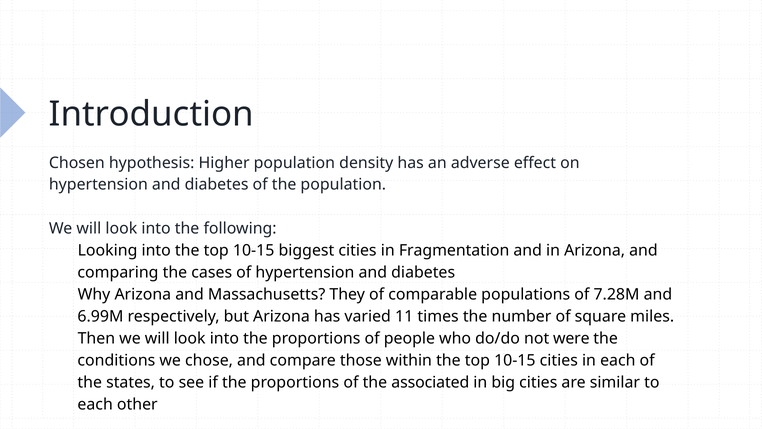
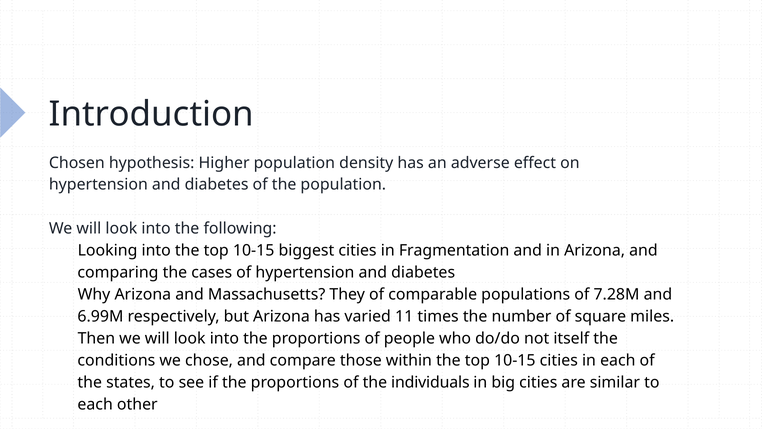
were: were -> itself (571, 338)
associated: associated -> individuals (430, 382)
